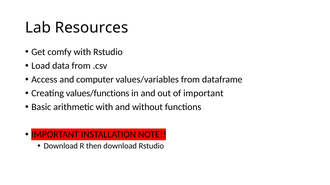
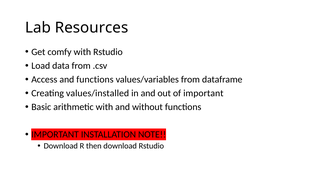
and computer: computer -> functions (95, 80)
values/functions: values/functions -> values/installed (98, 94)
